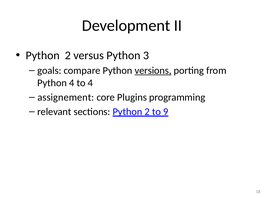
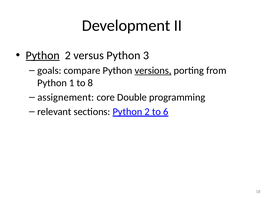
Python underline: none -> present (43, 55)
Python 4: 4 -> 1 (72, 83)
to 4: 4 -> 8 (90, 83)
Plugins: Plugins -> Double (132, 97)
9: 9 -> 6 (166, 112)
